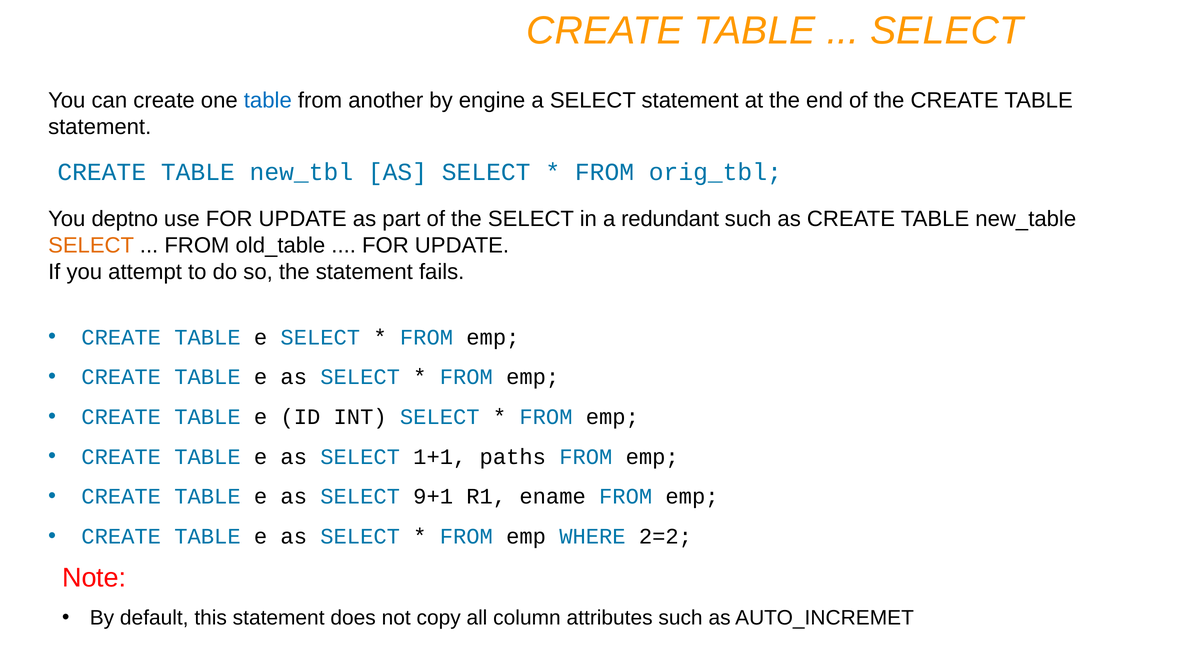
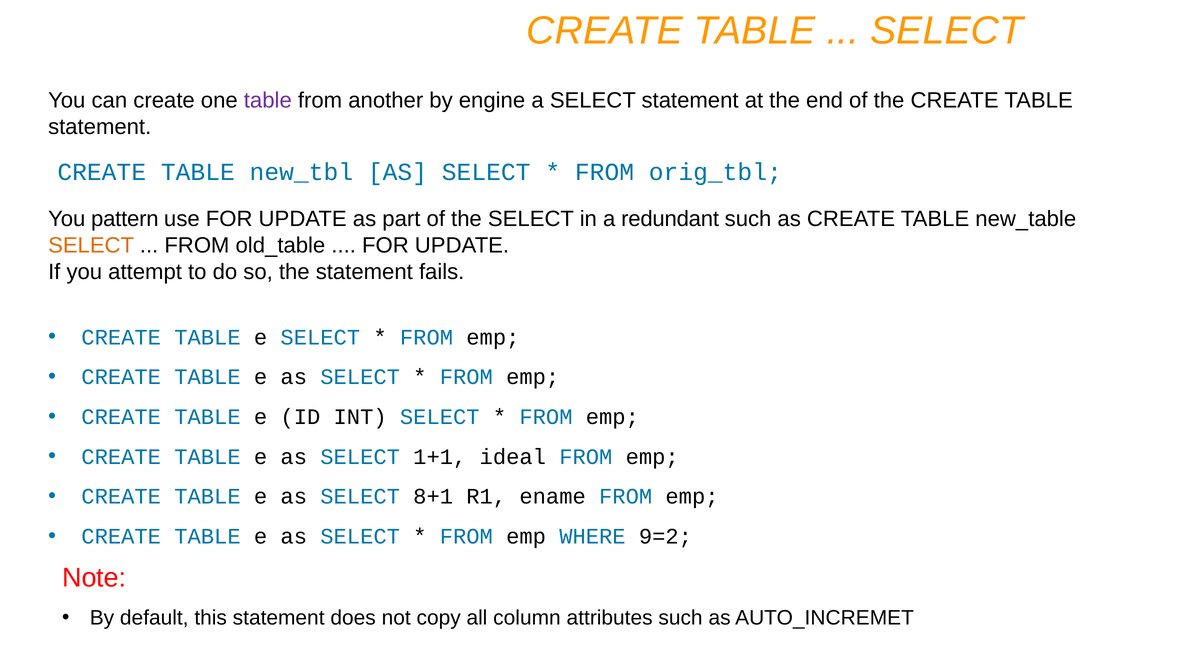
table colour: blue -> purple (268, 100)
deptno: deptno -> pattern (125, 219)
paths: paths -> ideal (513, 457)
9+1: 9+1 -> 8+1 (433, 496)
2=2: 2=2 -> 9=2 (665, 536)
